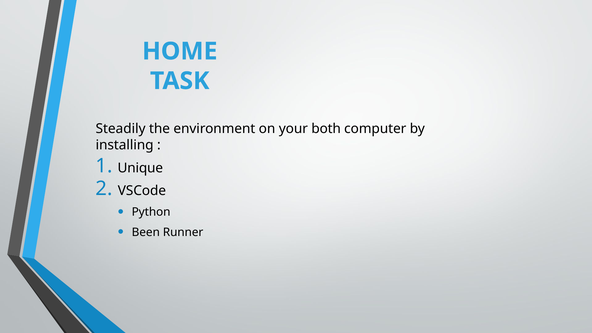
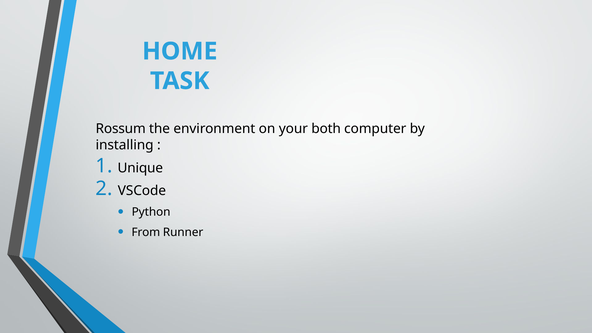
Steadily: Steadily -> Rossum (121, 129)
Been: Been -> From (146, 232)
